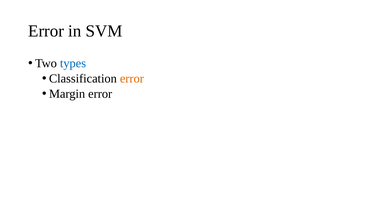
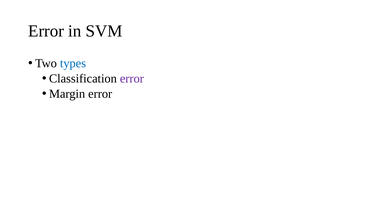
error colour: orange -> purple (132, 79)
